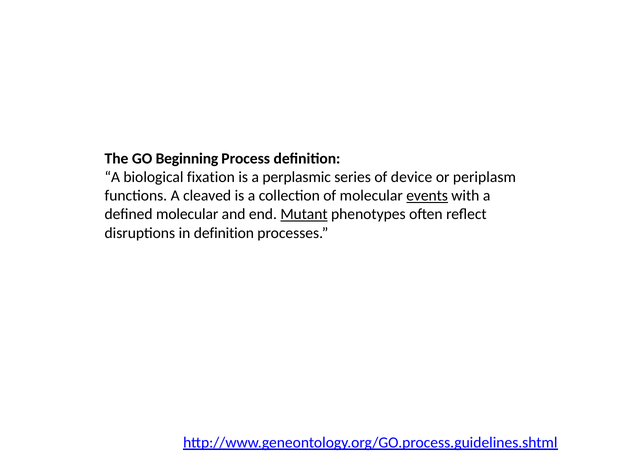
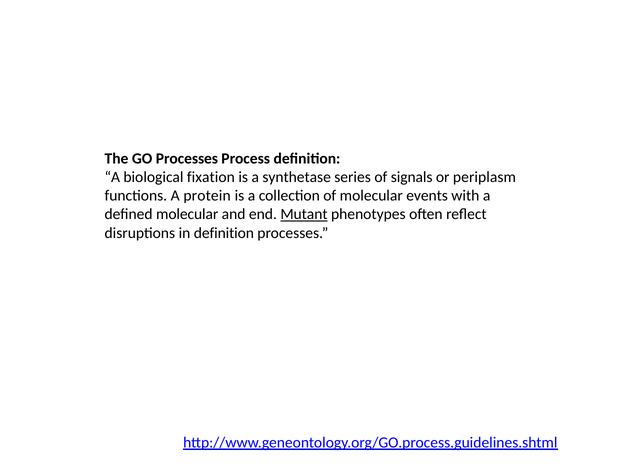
GO Beginning: Beginning -> Processes (187, 159)
perplasmic: perplasmic -> synthetase (297, 177)
device: device -> signals (412, 177)
cleaved: cleaved -> protein (207, 196)
events underline: present -> none (427, 196)
